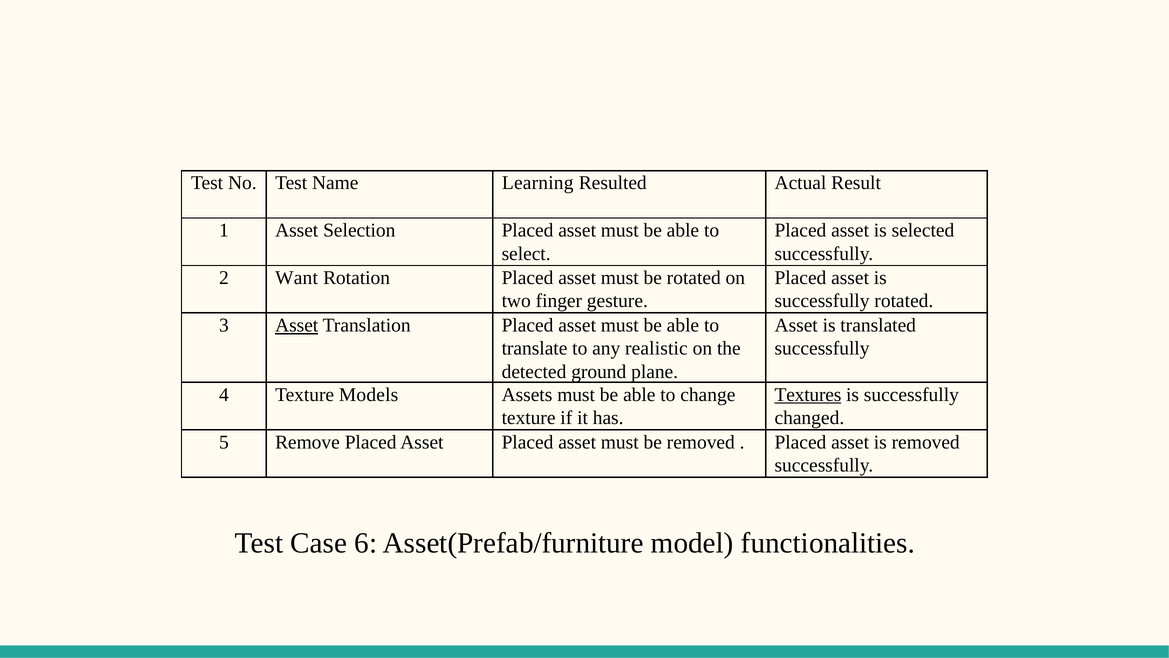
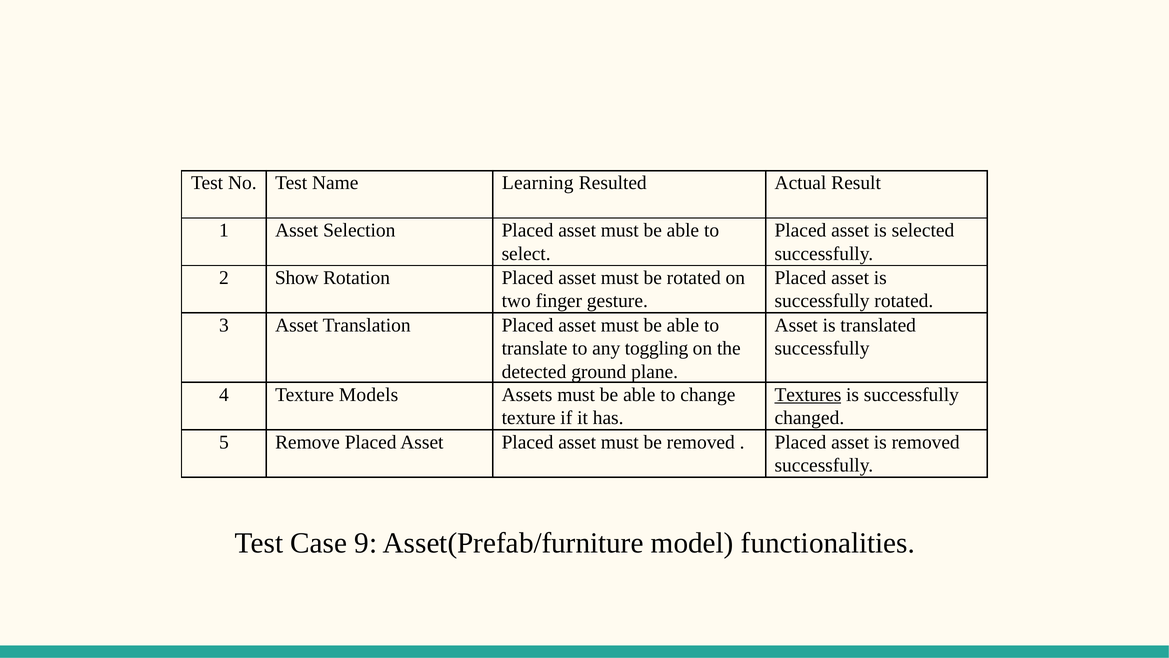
Want: Want -> Show (297, 278)
Asset underline: present -> none (297, 325)
realistic: realistic -> toggling (657, 348)
6: 6 -> 9 (366, 543)
